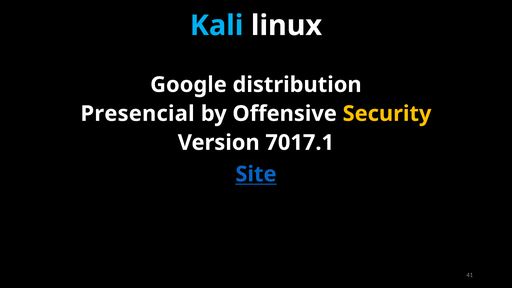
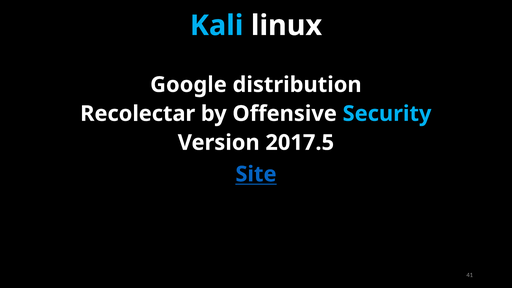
Presencial: Presencial -> Recolectar (138, 114)
Security colour: yellow -> light blue (387, 114)
7017.1: 7017.1 -> 2017.5 (300, 143)
